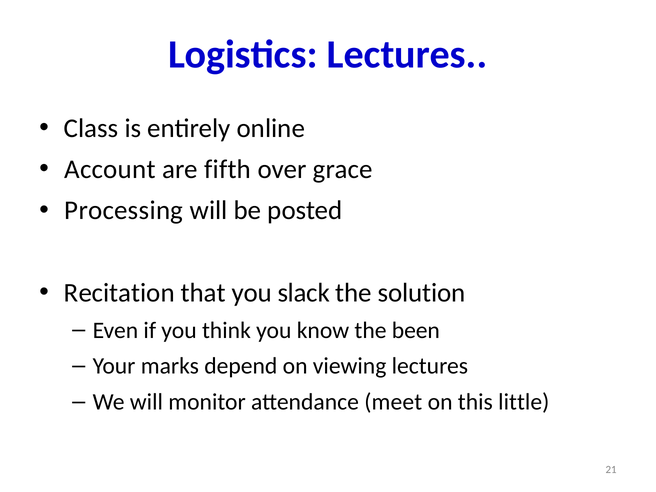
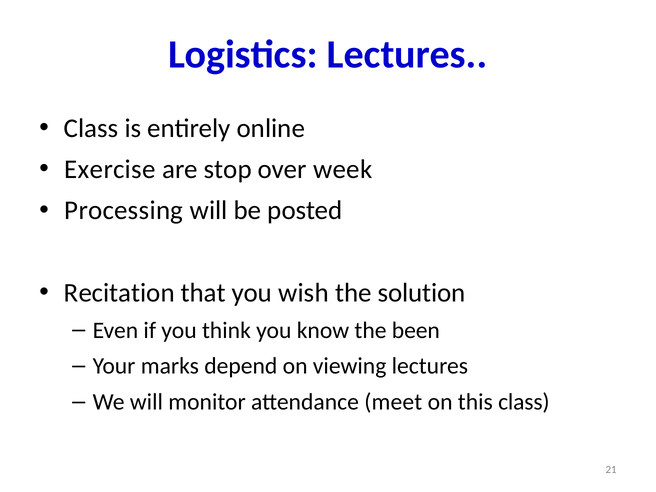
Account: Account -> Exercise (110, 170)
fifth: fifth -> stop (228, 170)
grace: grace -> week (343, 170)
slack: slack -> wish (303, 293)
this little: little -> class (524, 402)
